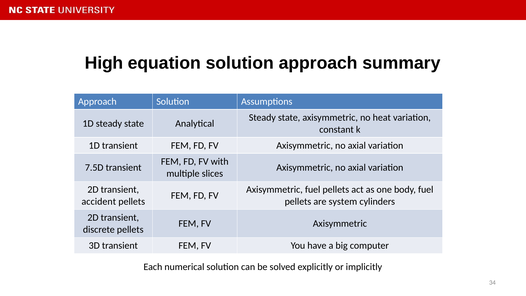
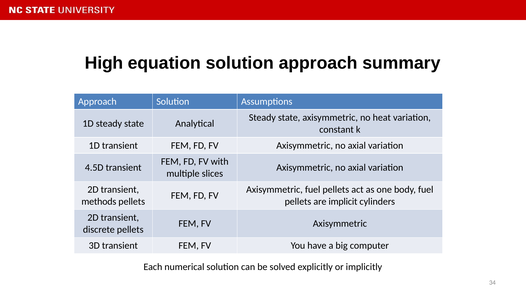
7.5D: 7.5D -> 4.5D (94, 167)
accident: accident -> methods (99, 201)
system: system -> implicit (343, 201)
